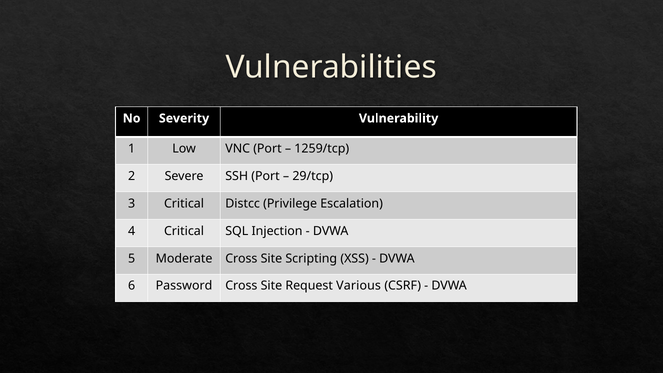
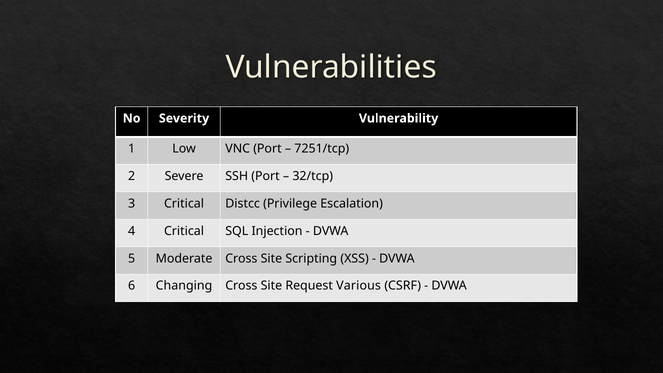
1259/tcp: 1259/tcp -> 7251/tcp (322, 149)
29/tcp: 29/tcp -> 32/tcp (313, 176)
Password: Password -> Changing (184, 286)
